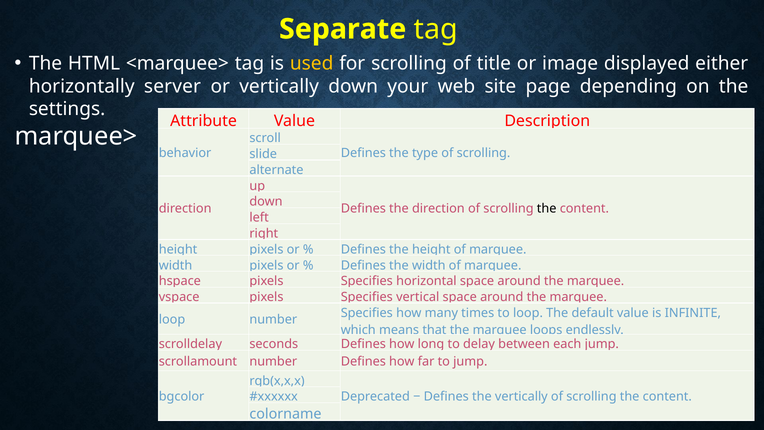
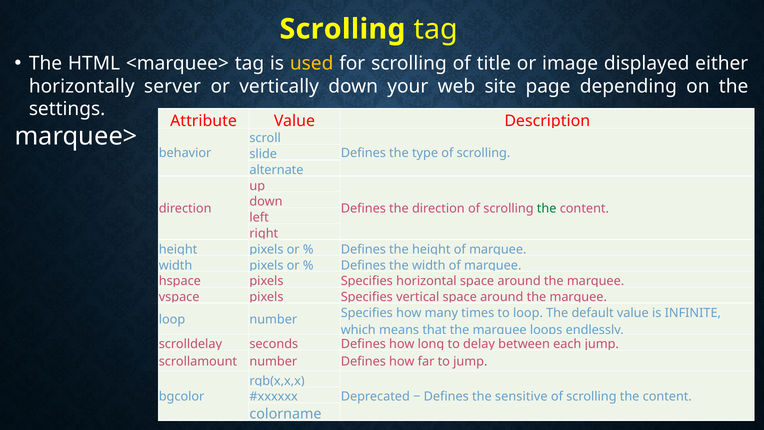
Separate: Separate -> Scrolling (342, 29)
the colour: black -> green (547, 209)
the vertically: vertically -> sensitive (521, 396)
